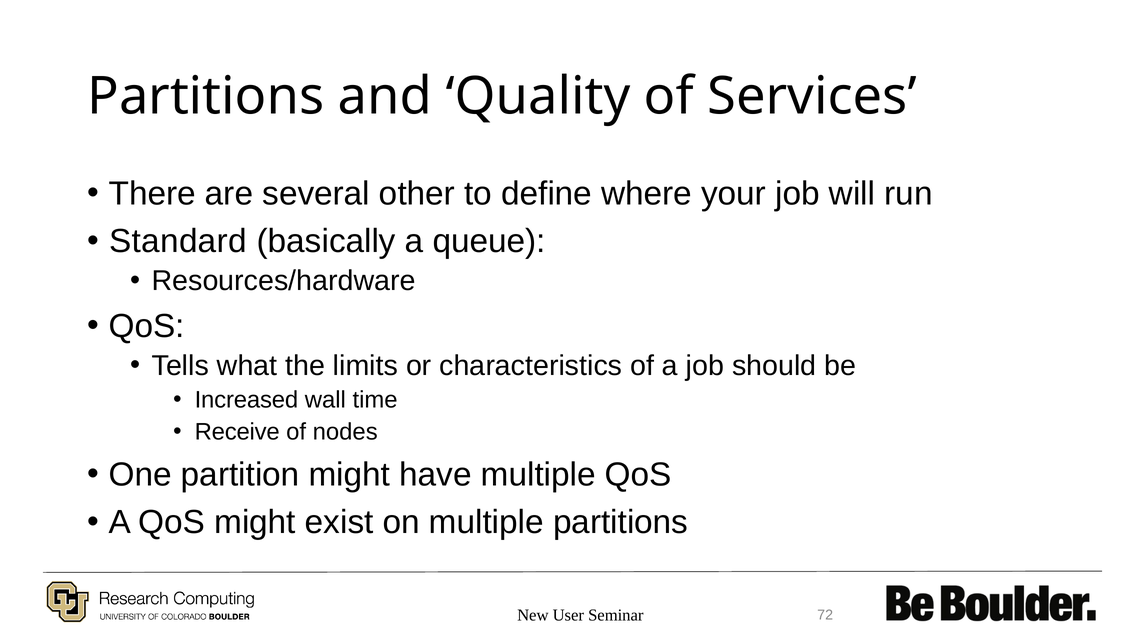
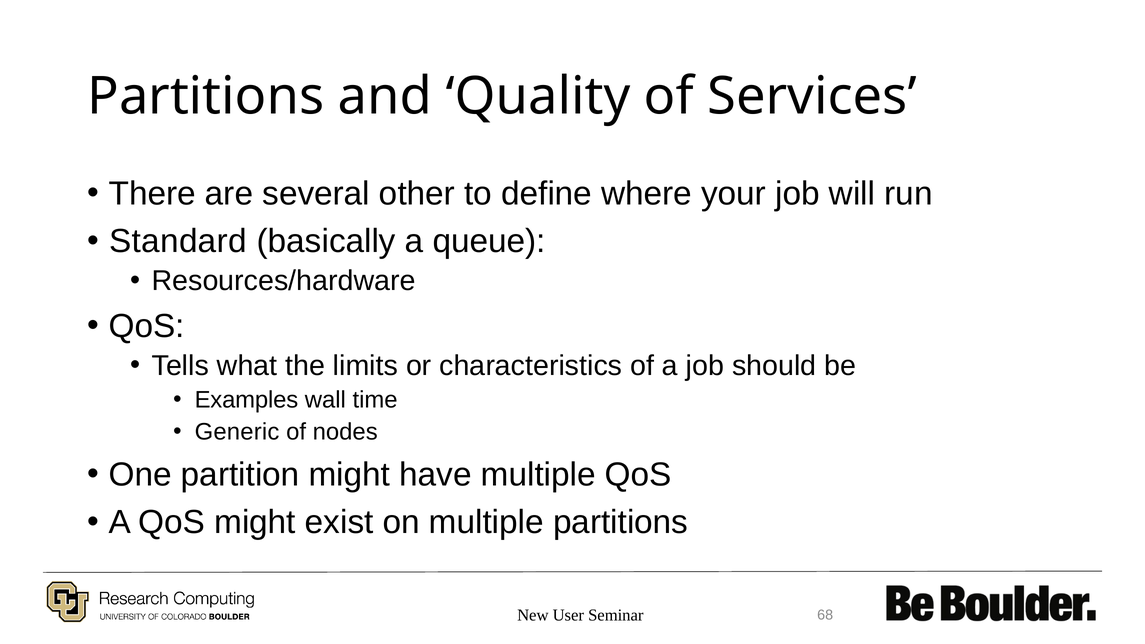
Increased: Increased -> Examples (246, 400)
Receive: Receive -> Generic (237, 432)
72: 72 -> 68 (825, 615)
